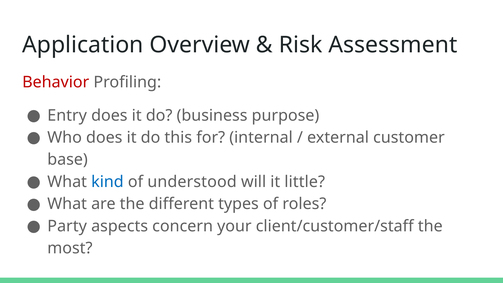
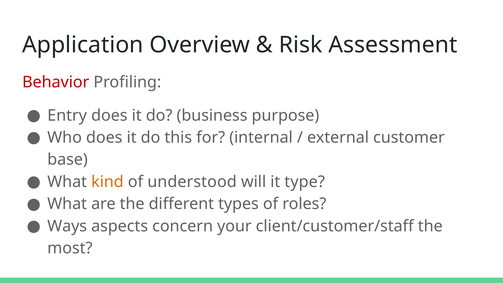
kind colour: blue -> orange (107, 182)
little: little -> type (305, 182)
Party: Party -> Ways (67, 226)
